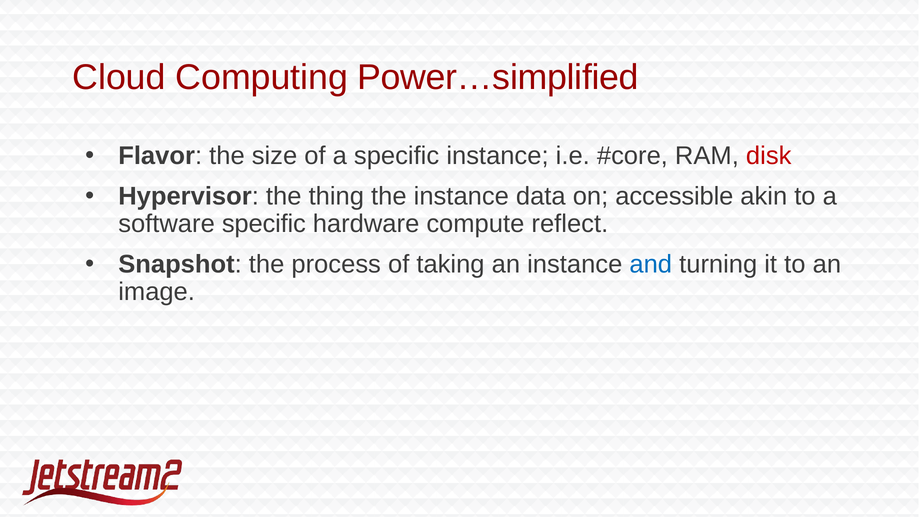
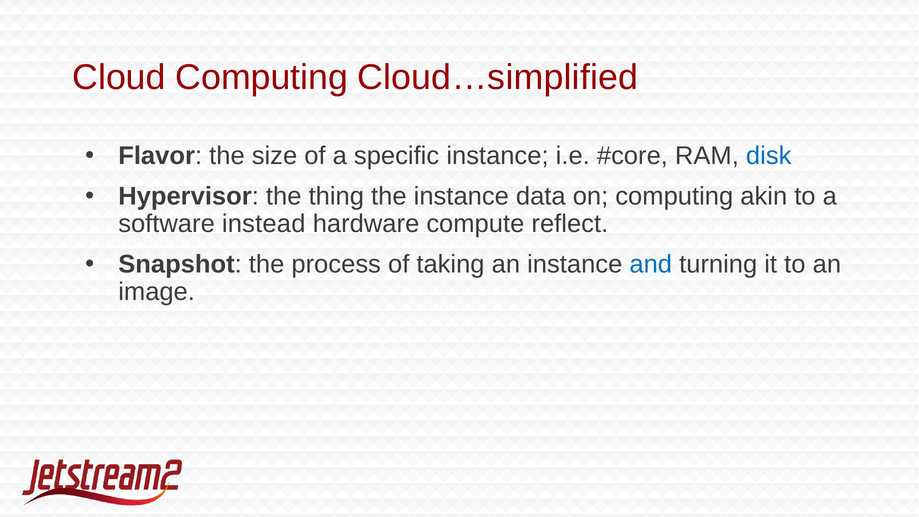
Power…simplified: Power…simplified -> Cloud…simplified (498, 77)
disk colour: red -> blue (769, 156)
on accessible: accessible -> computing (674, 196)
software specific: specific -> instead (264, 224)
